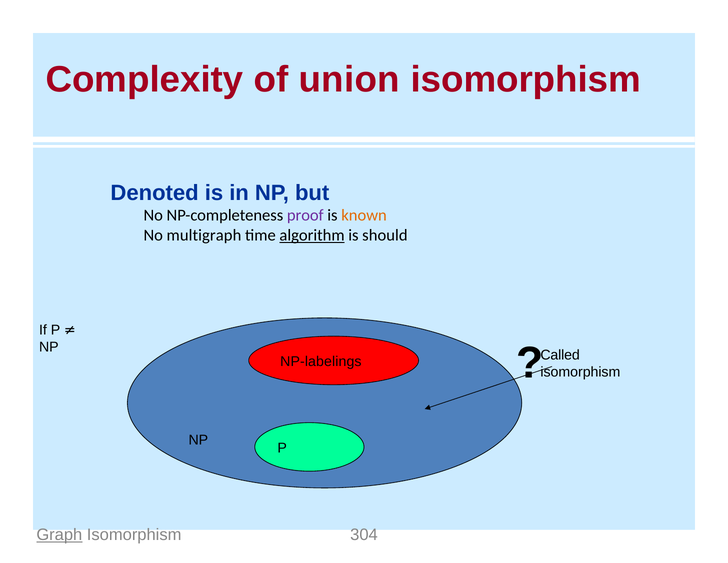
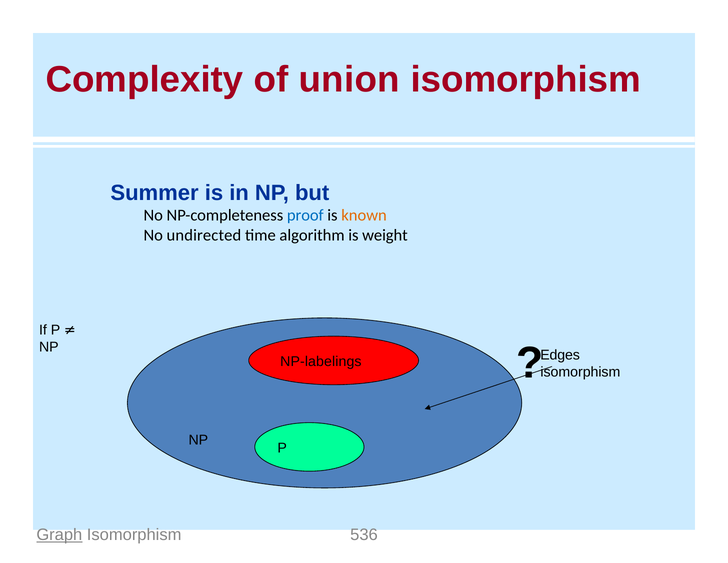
Denoted: Denoted -> Summer (155, 193)
proof colour: purple -> blue (305, 215)
multigraph: multigraph -> undirected (204, 235)
algorithm underline: present -> none (312, 235)
should: should -> weight (385, 235)
Called: Called -> Edges (560, 355)
304: 304 -> 536 (364, 534)
